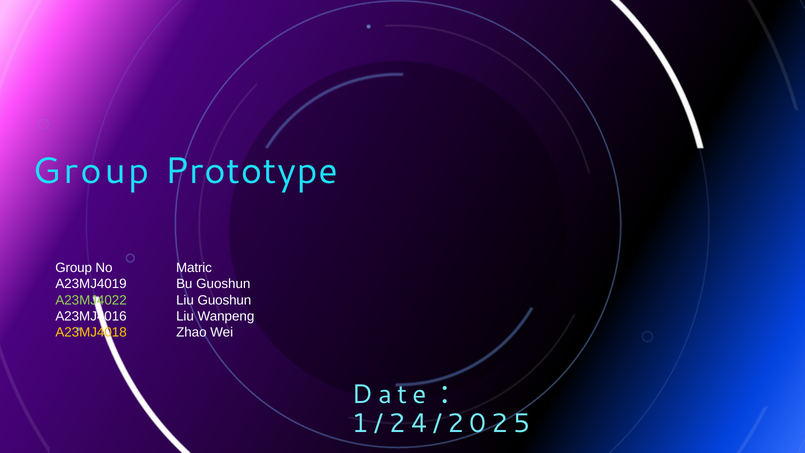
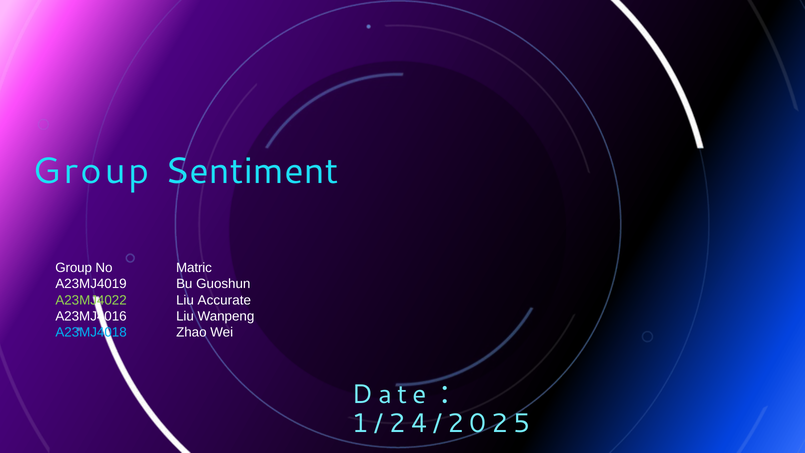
Prototype: Prototype -> Sentiment (252, 171)
Liu Guoshun: Guoshun -> Accurate (224, 300)
A23MJ4018 colour: yellow -> light blue (91, 332)
